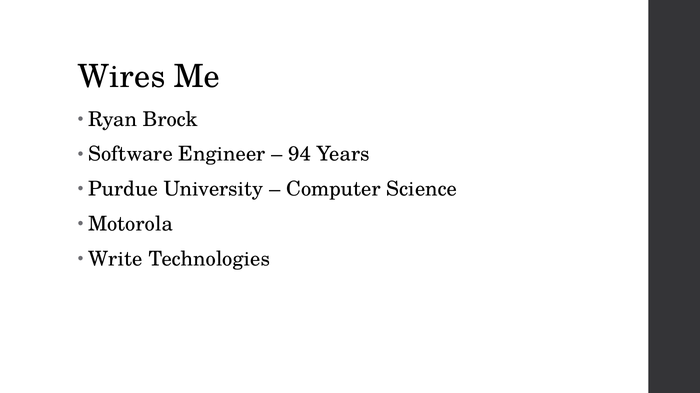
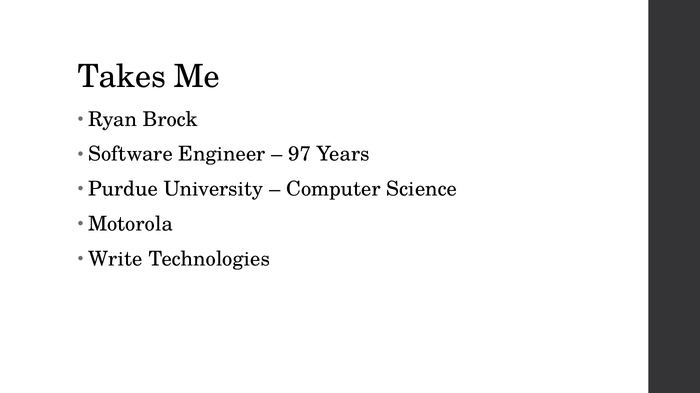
Wires: Wires -> Takes (122, 77)
94: 94 -> 97 (300, 154)
